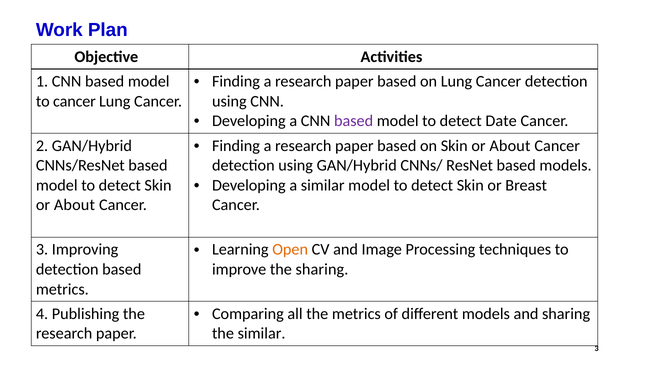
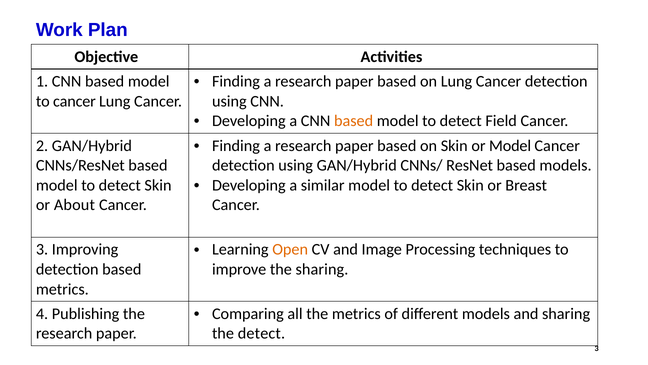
based colour: purple -> orange (354, 121)
Date: Date -> Field (501, 121)
on Skin or About: About -> Model (510, 146)
the similar: similar -> detect (261, 333)
